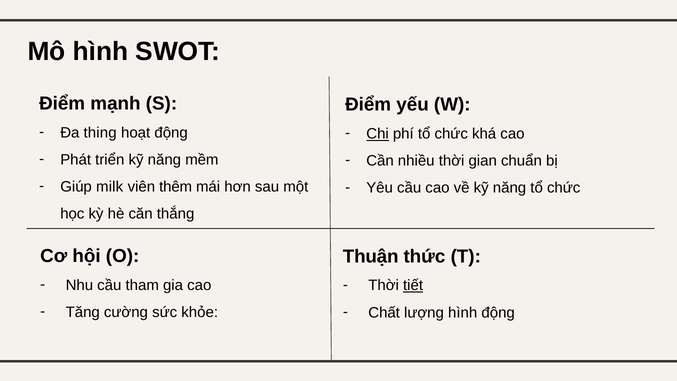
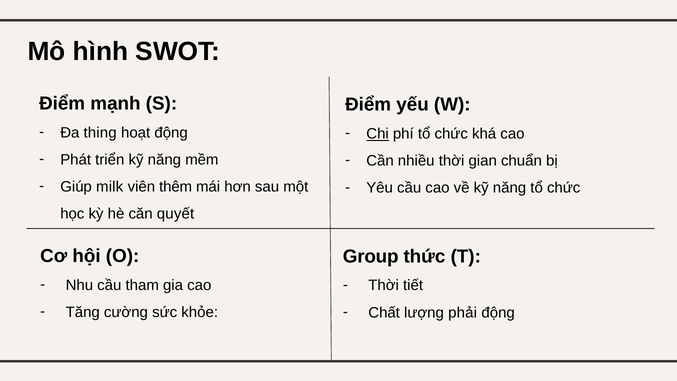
thắng: thắng -> quyết (176, 214)
Thuận: Thuận -> Group (371, 256)
tiết underline: present -> none (413, 285)
lượng hình: hình -> phải (463, 312)
